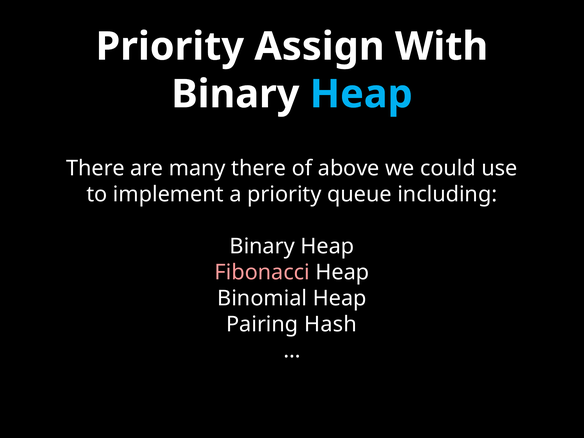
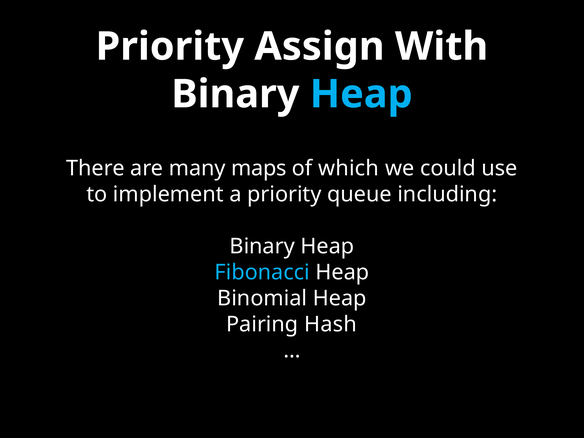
many there: there -> maps (259, 168)
above: above -> which (349, 168)
Fibonacci colour: pink -> light blue (262, 272)
